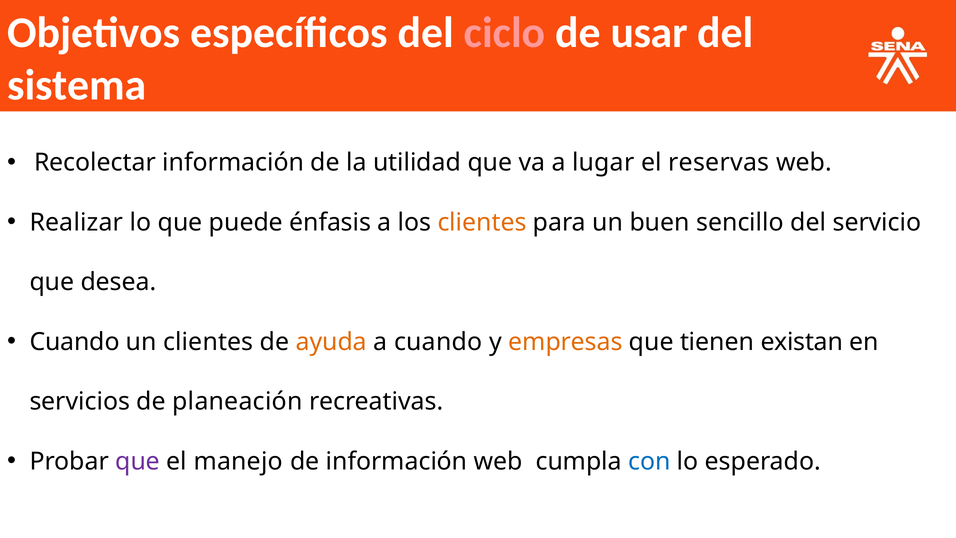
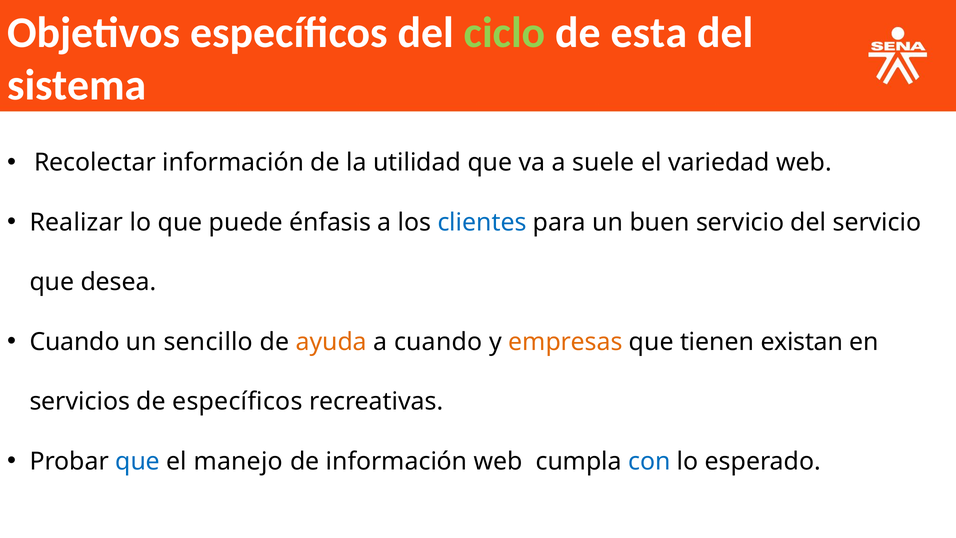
ciclo colour: pink -> light green (505, 33)
usar: usar -> esta (649, 33)
lugar: lugar -> suele (603, 163)
reservas: reservas -> variedad (719, 163)
clientes colour: orange -> blue (482, 222)
buen sencillo: sencillo -> servicio (740, 222)
un clientes: clientes -> sencillo (208, 342)
de planeación: planeación -> específicos (237, 402)
que colour: purple -> blue (138, 461)
